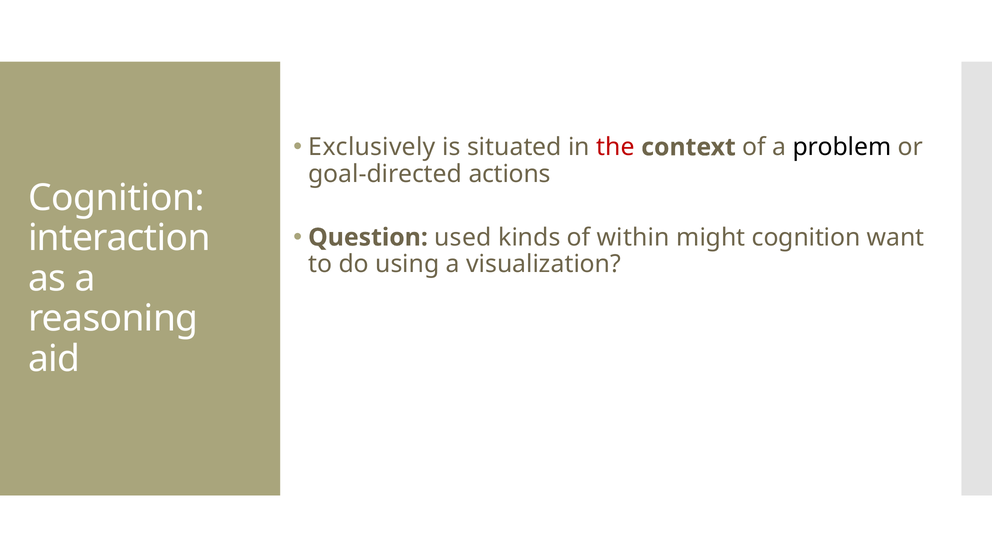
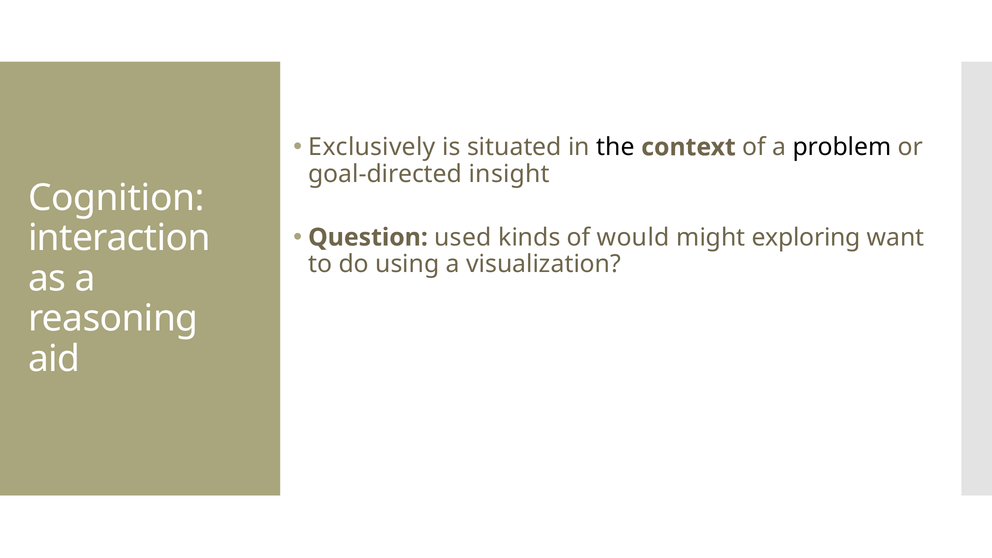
the colour: red -> black (615, 147)
actions: actions -> insight (509, 174)
within: within -> would (633, 237)
might cognition: cognition -> exploring (806, 237)
